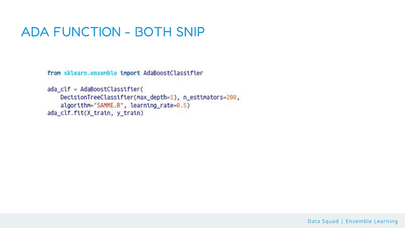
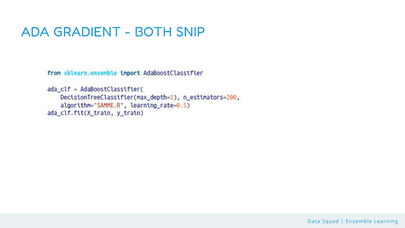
FUNCTION: FUNCTION -> GRADIENT (87, 32)
